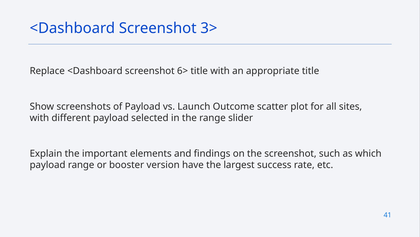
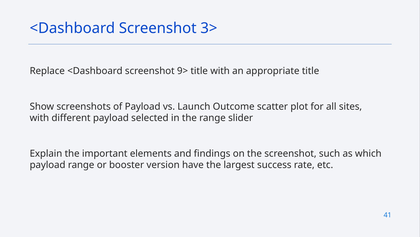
6>: 6> -> 9> (183, 71)
